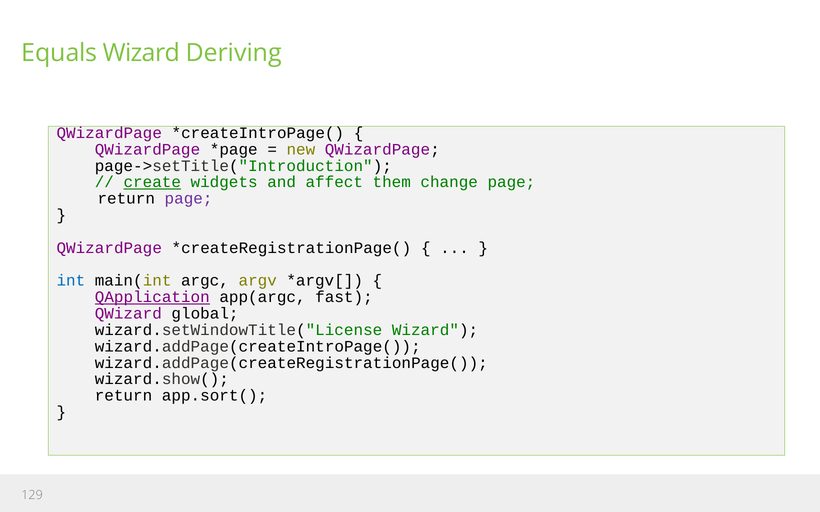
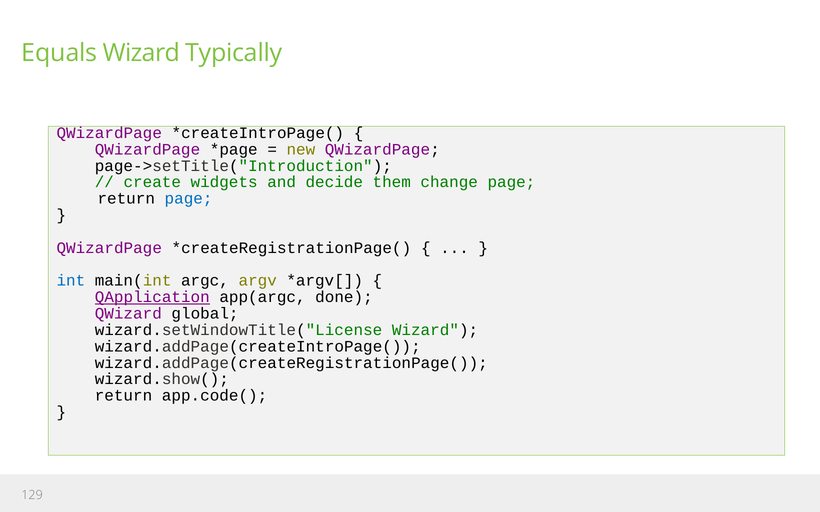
Deriving: Deriving -> Typically (234, 53)
create underline: present -> none (152, 182)
affect: affect -> decide (334, 182)
page colour: purple -> blue (189, 199)
fast: fast -> done (344, 297)
app.sort(: app.sort( -> app.code( (215, 396)
